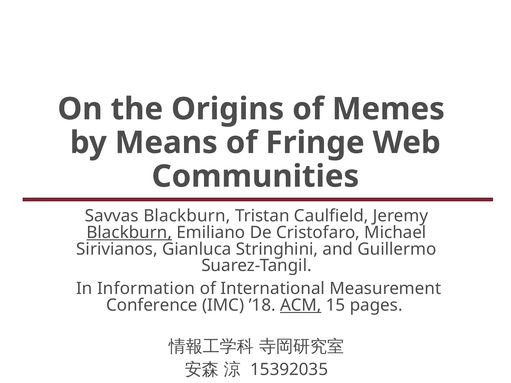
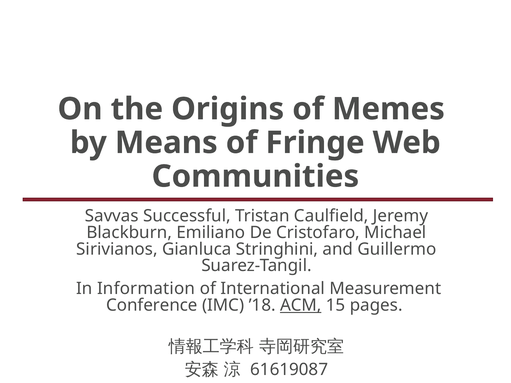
Savvas Blackburn: Blackburn -> Successful (187, 216)
Blackburn underline: present -> none (129, 233)
15392035: 15392035 -> 61619087 (289, 370)
